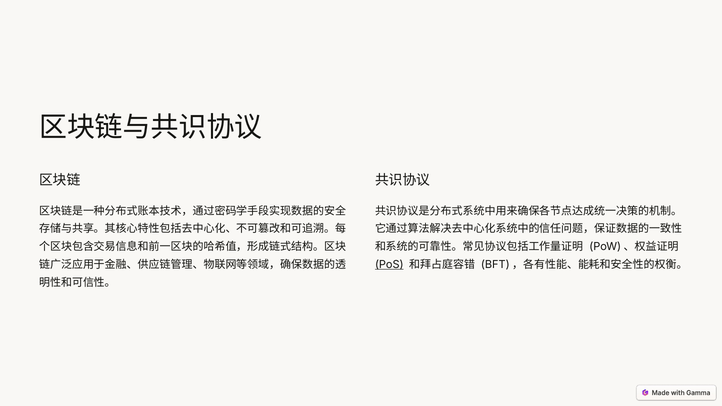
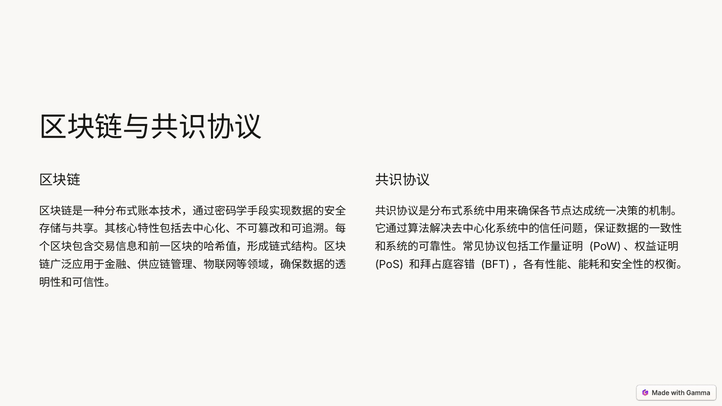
PoS underline: present -> none (389, 265)
